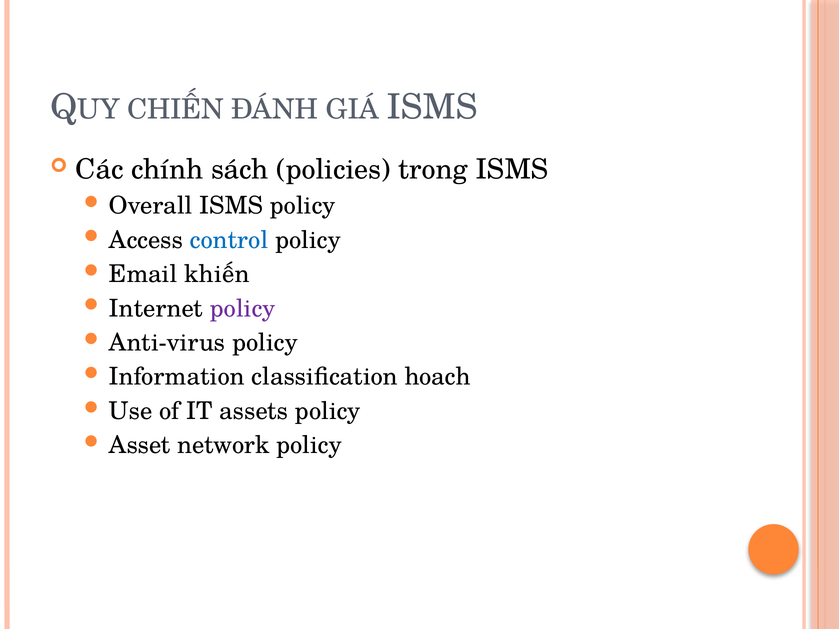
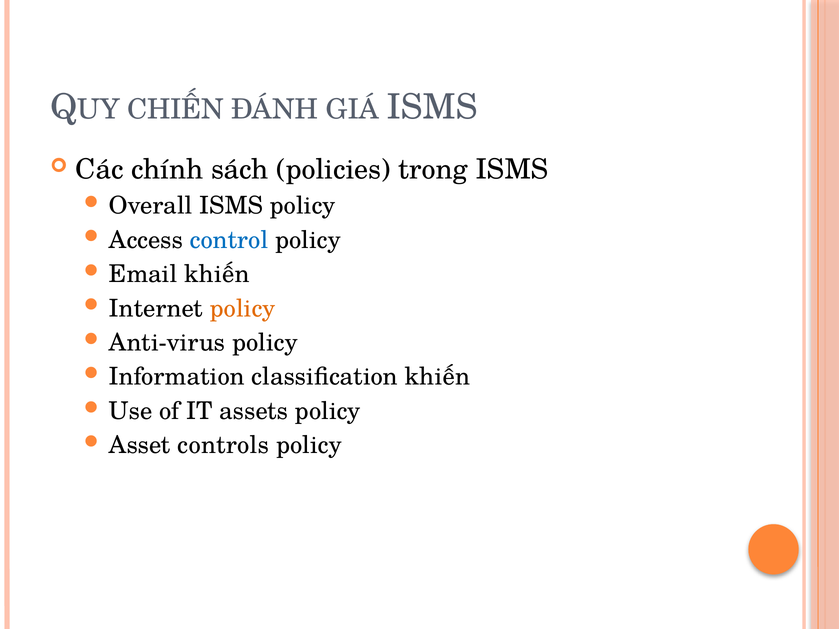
policy colour: purple -> orange (243, 309)
classification hoach: hoach -> khiến (437, 377)
network: network -> controls (223, 446)
